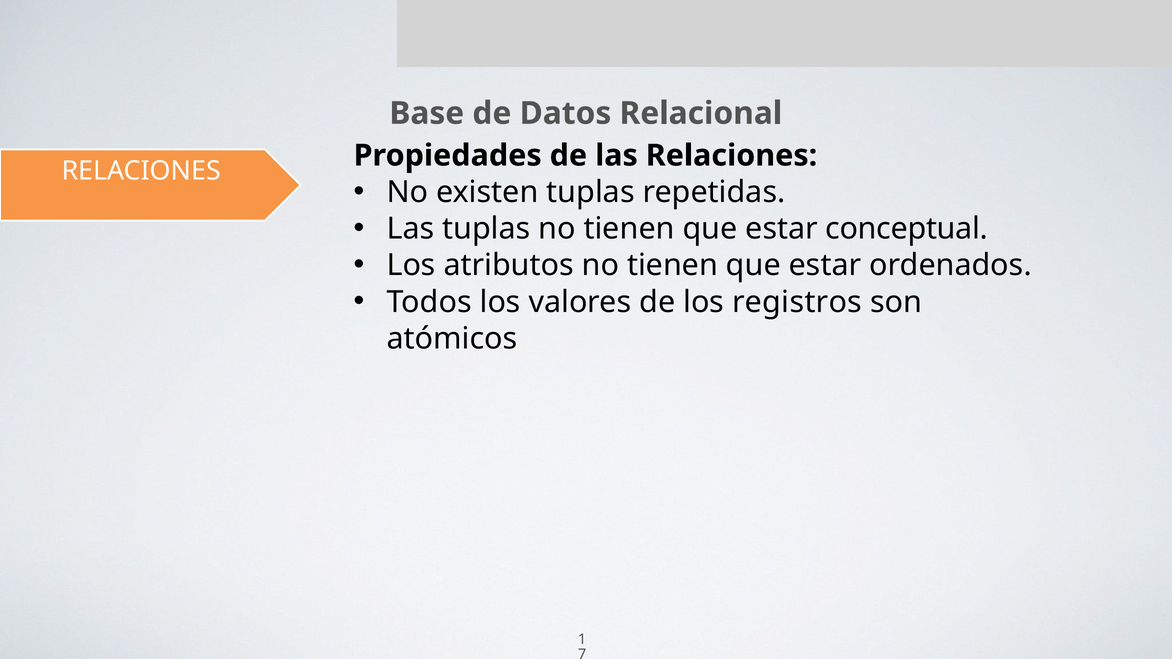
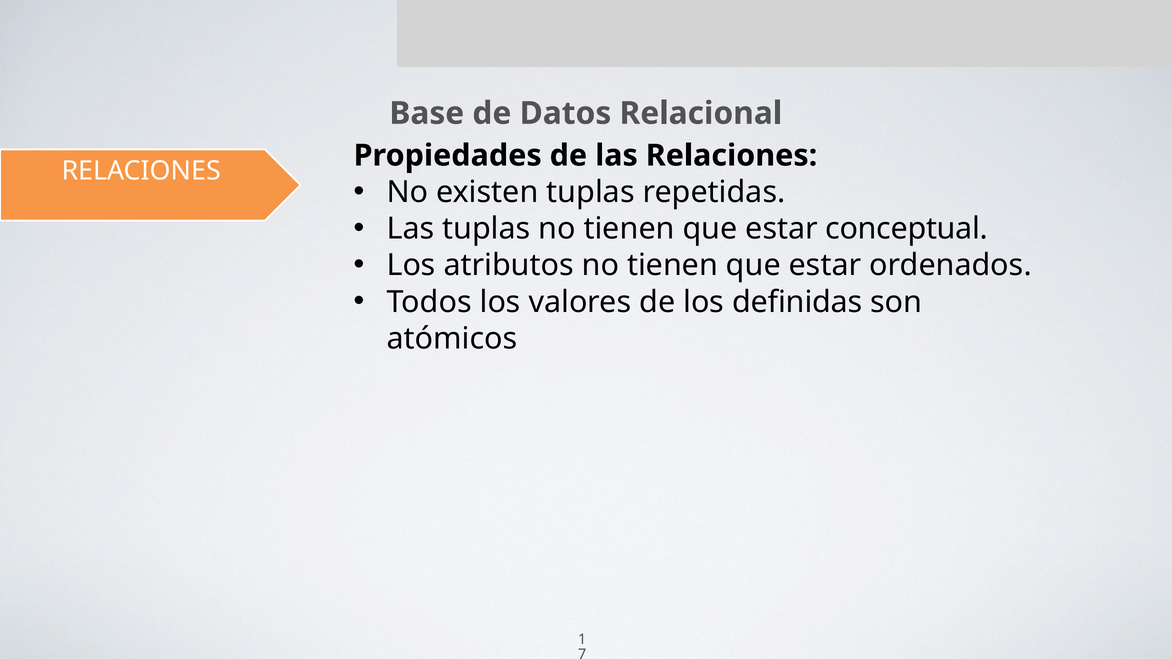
registros: registros -> definidas (797, 302)
